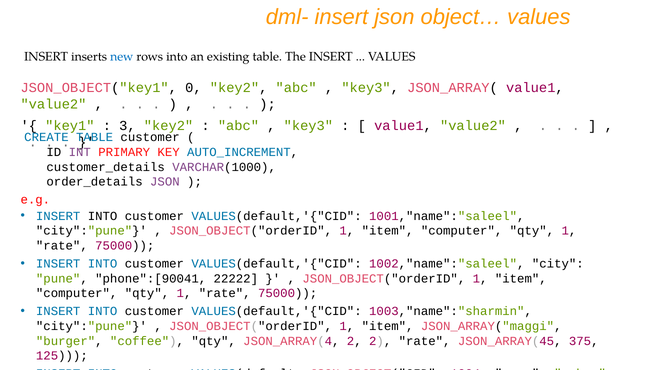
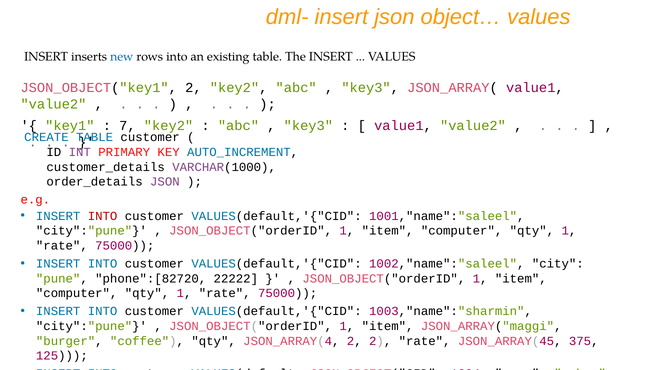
JSON_OBJECT("key1 0: 0 -> 2 (193, 88)
3: 3 -> 7 (127, 126)
INTO colour: black -> red (103, 216)
phone":[90041: phone":[90041 -> phone":[82720 (151, 279)
